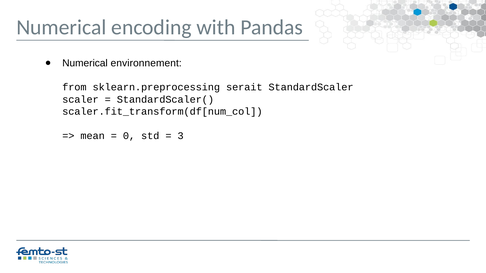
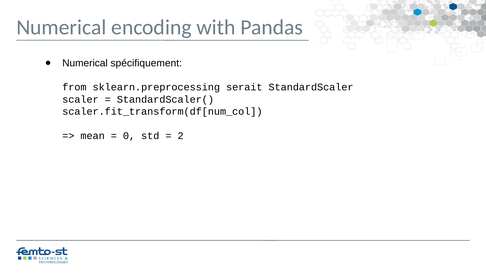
environnement: environnement -> spécifiquement (146, 63)
3: 3 -> 2 (181, 136)
